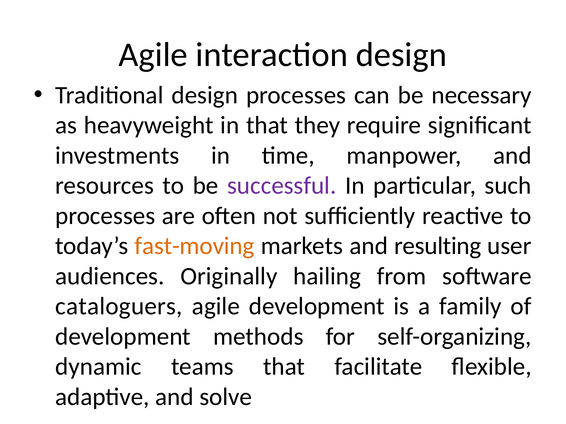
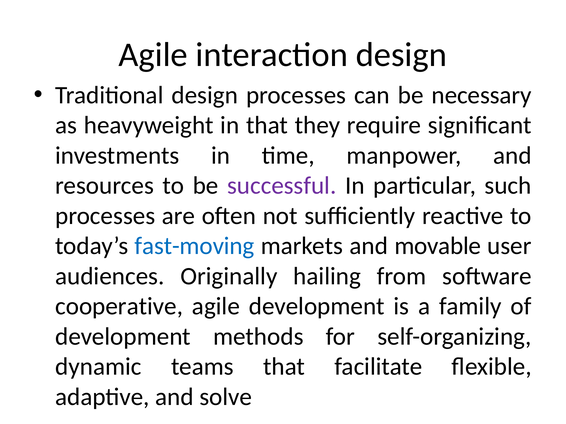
fast-moving colour: orange -> blue (195, 246)
resulting: resulting -> movable (438, 246)
cataloguers: cataloguers -> cooperative (119, 307)
